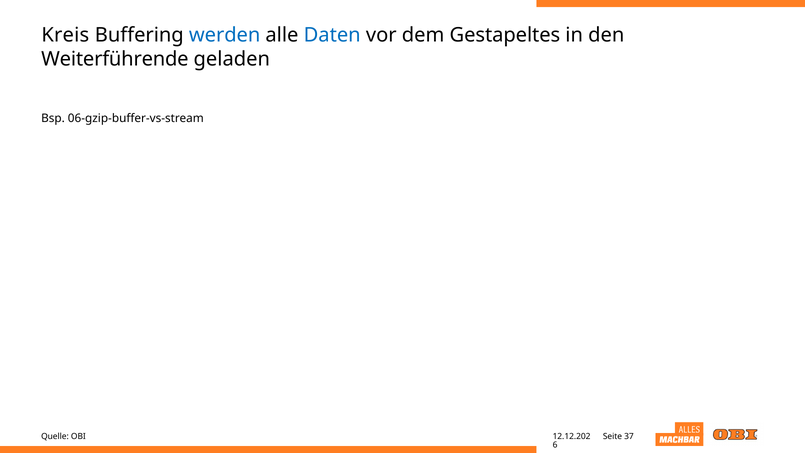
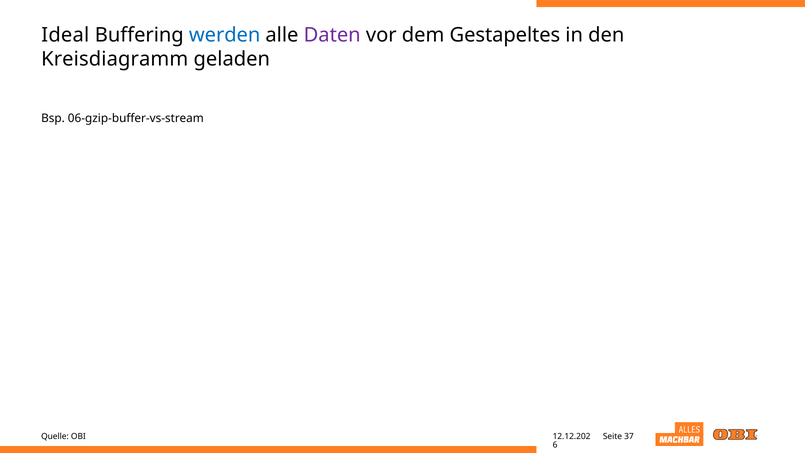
Kreis: Kreis -> Ideal (65, 35)
Daten colour: blue -> purple (332, 35)
Weiterführende: Weiterführende -> Kreisdiagramm (115, 59)
